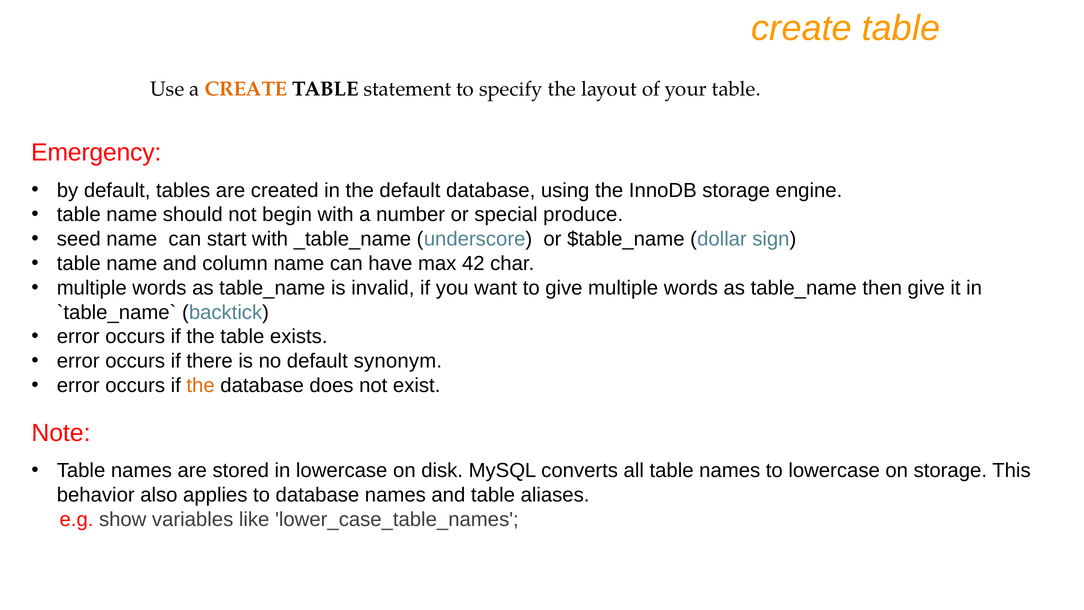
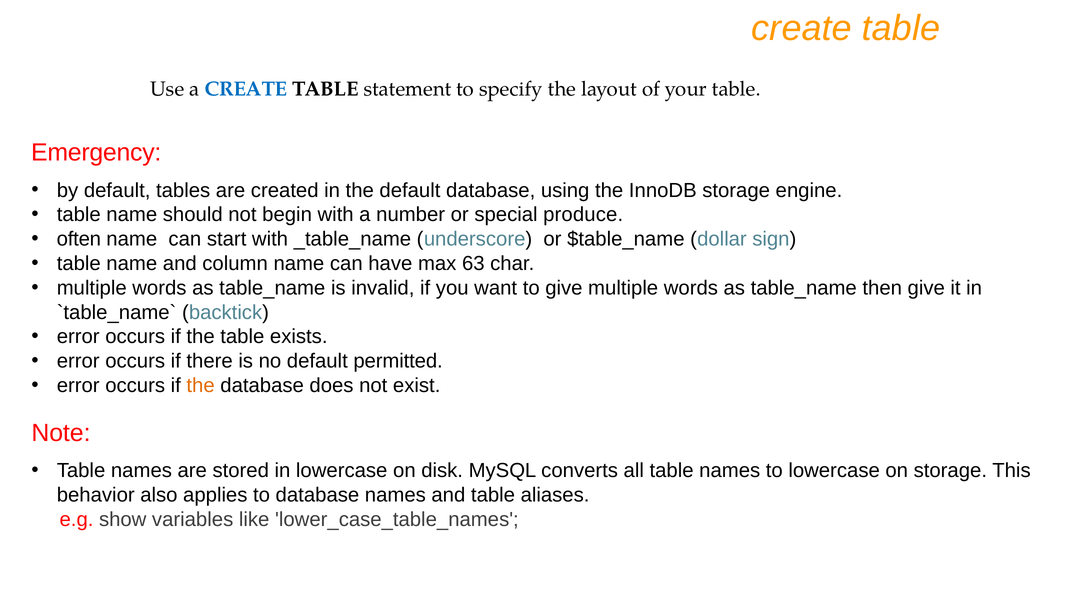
CREATE colour: orange -> blue (246, 89)
seed: seed -> often (79, 239)
42: 42 -> 63 (473, 263)
synonym: synonym -> permitted (398, 361)
